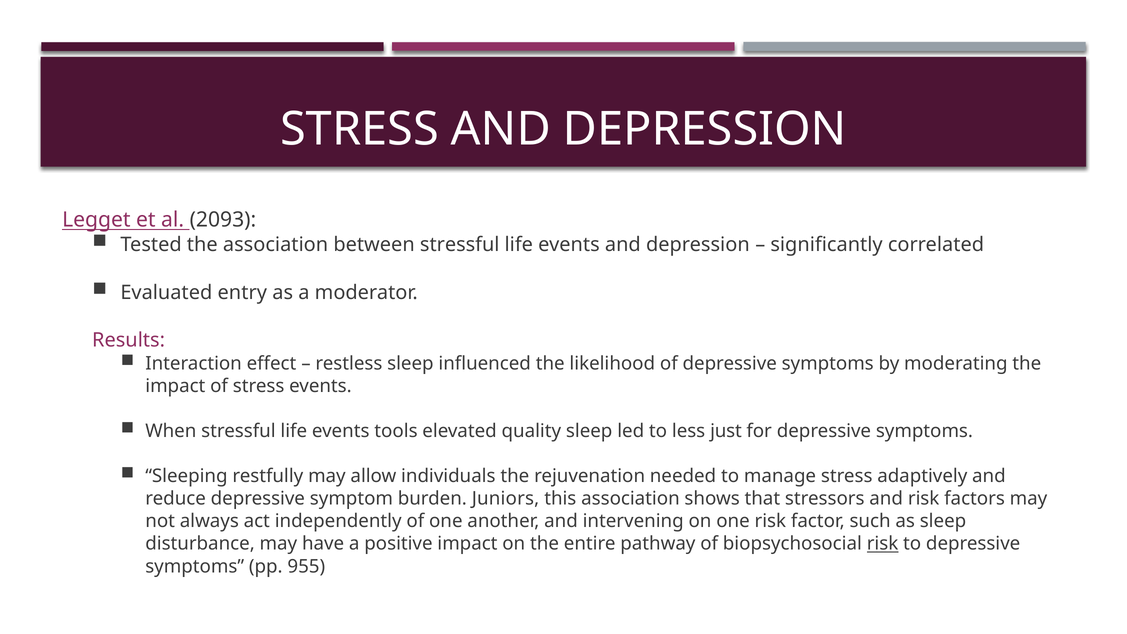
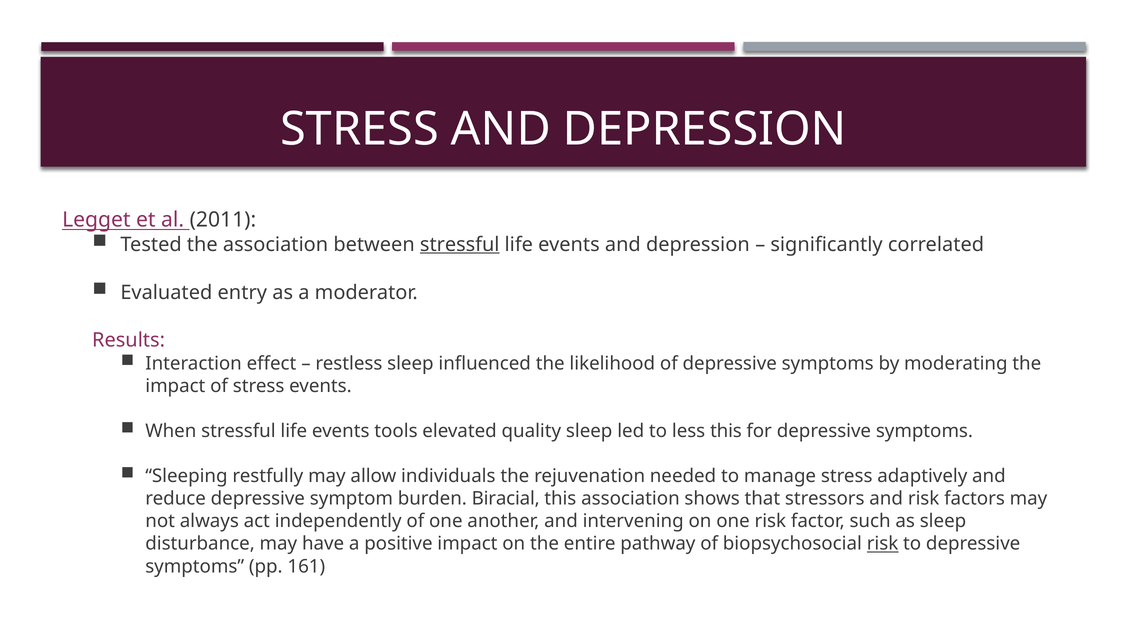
2093: 2093 -> 2011 (223, 220)
stressful underline: none -> present (460, 245)
less just: just -> this (726, 431)
Juniors: Juniors -> Biracial (506, 499)
955: 955 -> 161 (306, 566)
